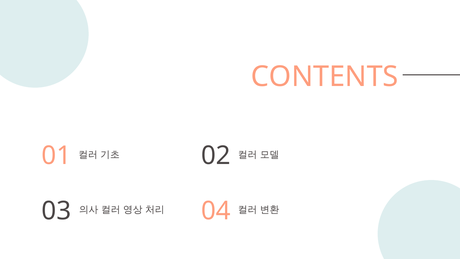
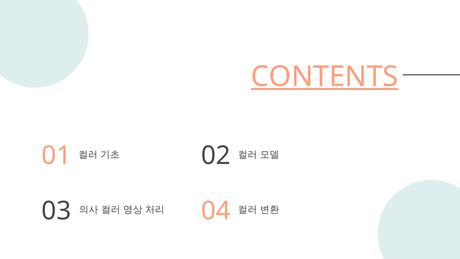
CONTENTS underline: none -> present (325, 77)
